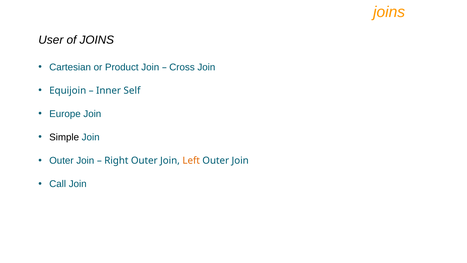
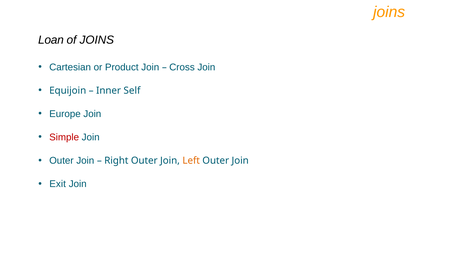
User: User -> Loan (51, 40)
Simple colour: black -> red (64, 137)
Call: Call -> Exit (58, 184)
